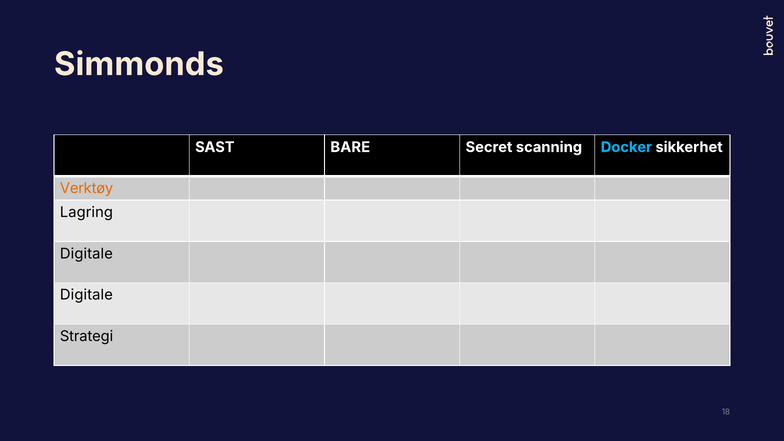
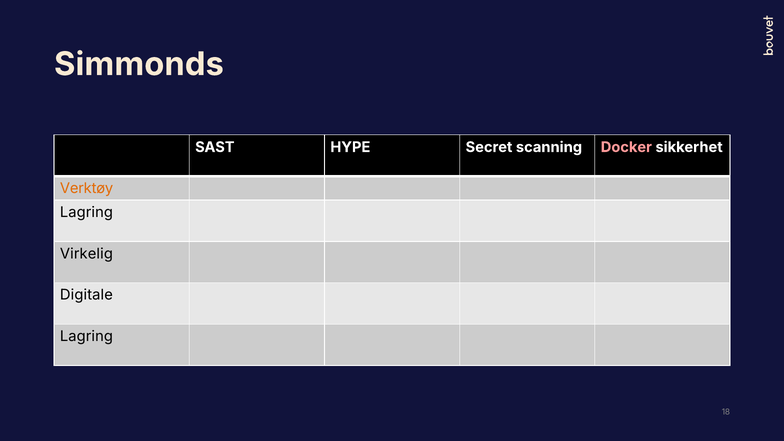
BARE: BARE -> HYPE (350, 147)
Docker colour: light blue -> pink (626, 147)
Digitale: Digitale -> Virkelig (86, 254)
Strategi: Strategi -> Lagring (86, 336)
